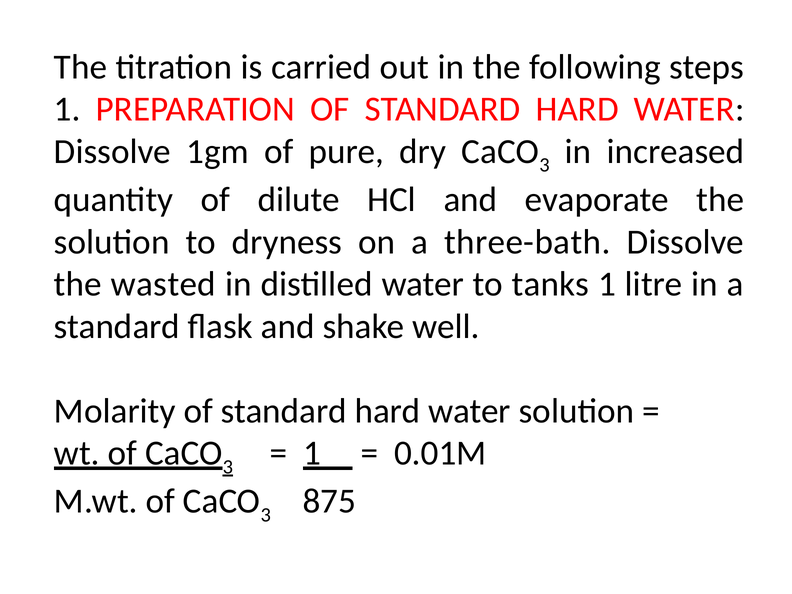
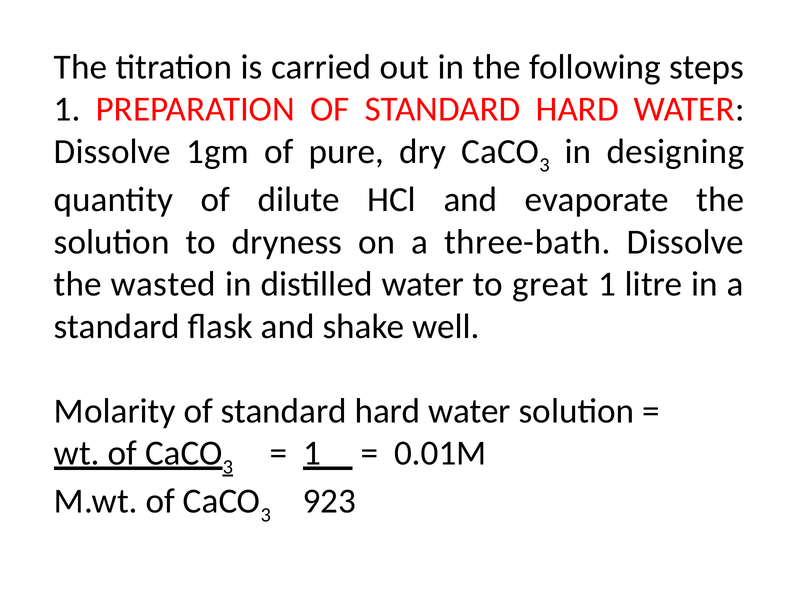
increased: increased -> designing (675, 152)
tanks: tanks -> great (550, 284)
875: 875 -> 923 (329, 501)
